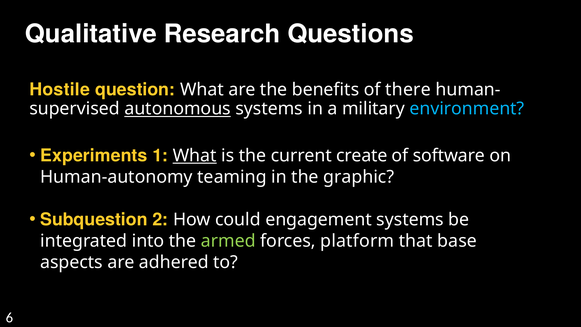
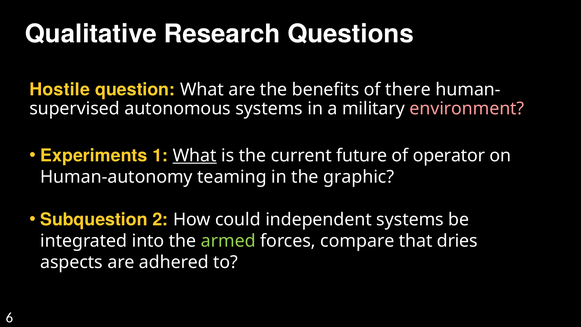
autonomous underline: present -> none (178, 109)
environment colour: light blue -> pink (467, 109)
create: create -> future (362, 156)
software: software -> operator (449, 156)
engagement: engagement -> independent (319, 219)
platform: platform -> compare (357, 241)
base: base -> dries (457, 241)
